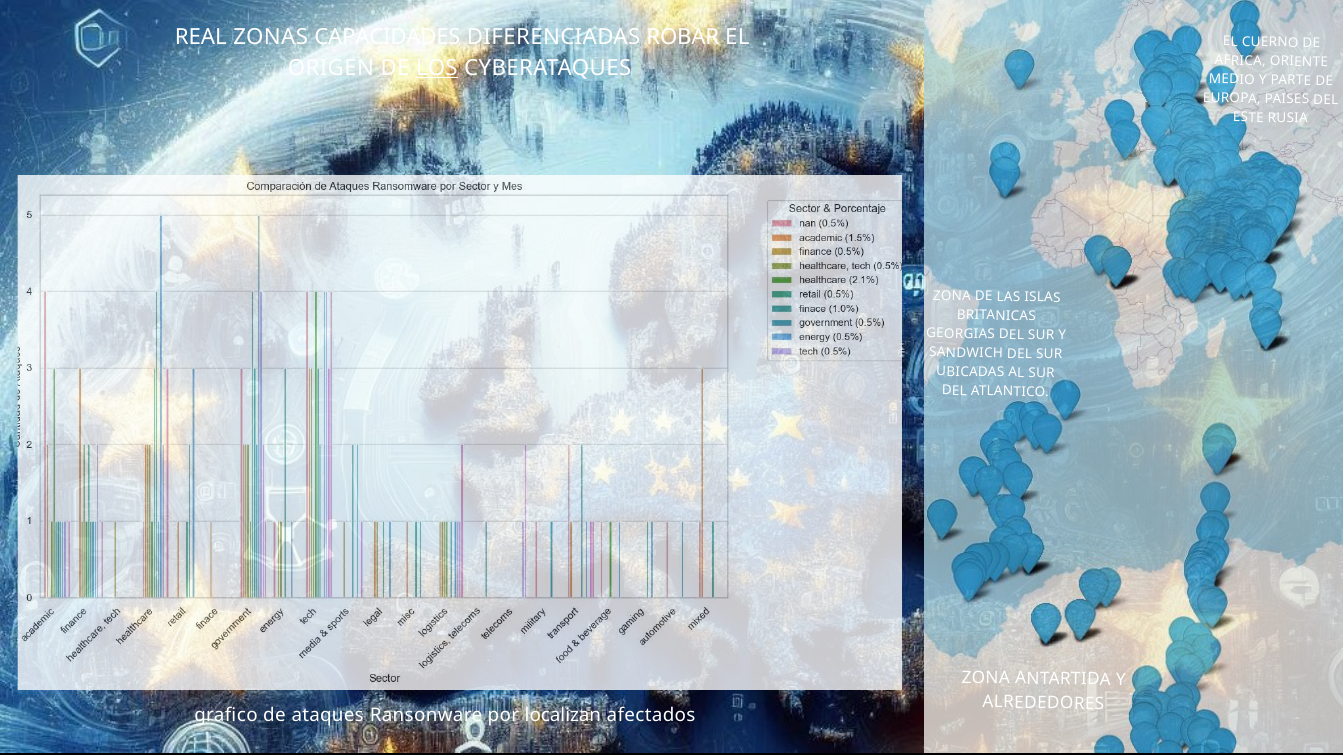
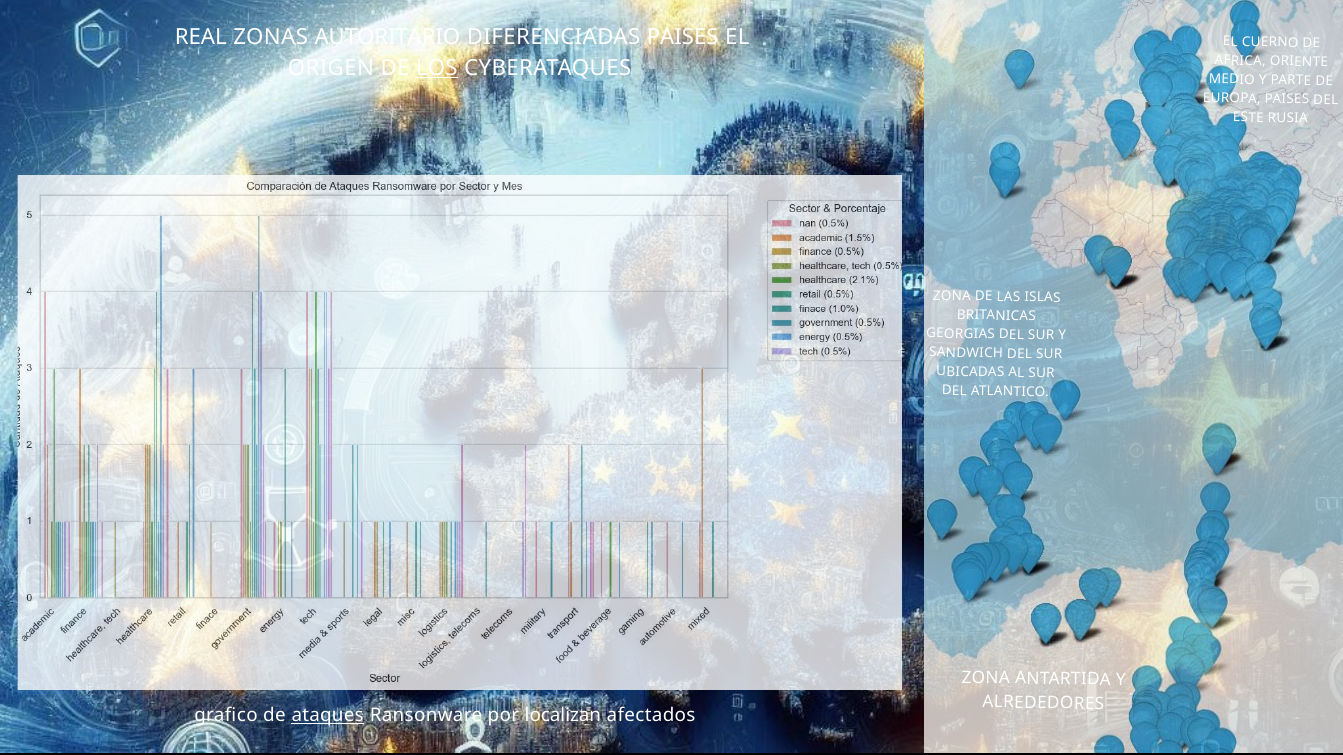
CAPACIDADES: CAPACIDADES -> AUTORITARIO (387, 37)
DIFERENCIADAS ROBAR: ROBAR -> PAISES (683, 37)
ataques underline: none -> present (328, 716)
